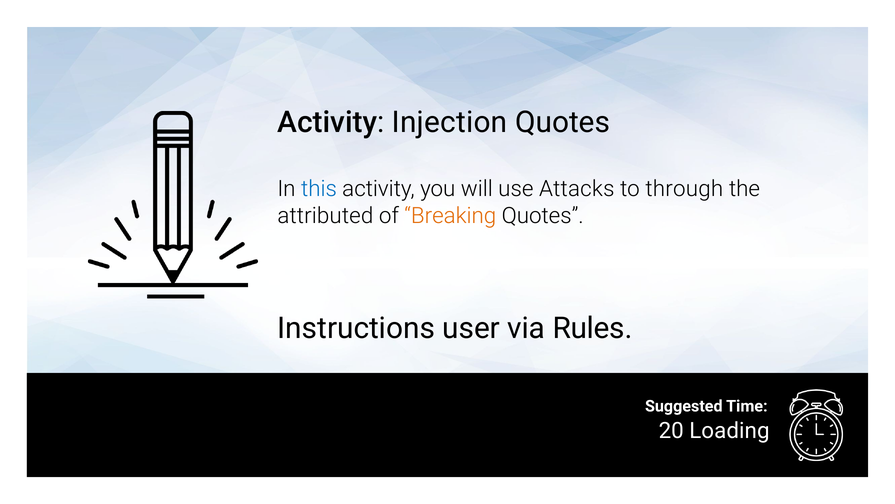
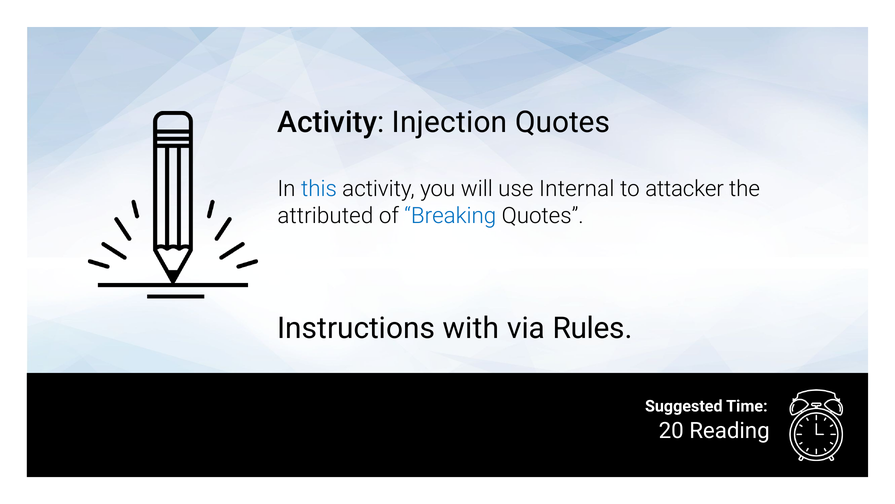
Attacks: Attacks -> Internal (577, 189)
through: through -> attacker (685, 189)
Breaking colour: orange -> blue (450, 216)
user: user -> with (471, 328)
Loading: Loading -> Reading (729, 430)
